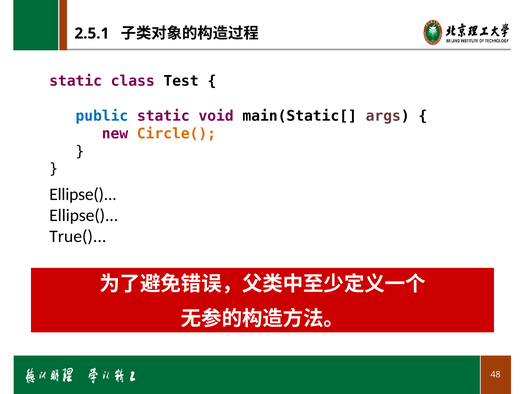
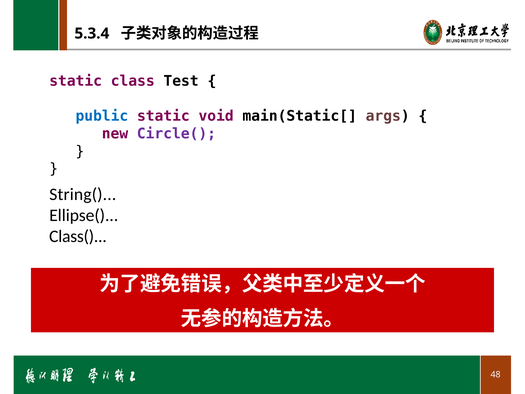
2.5.1: 2.5.1 -> 5.3.4 (92, 33)
Circle( colour: orange -> purple (176, 134)
Ellipse(: Ellipse( -> String( (83, 194)
True(: True( -> Class( (78, 236)
